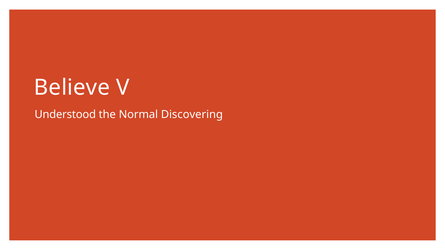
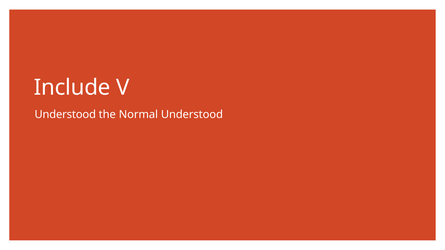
Believe: Believe -> Include (72, 88)
Normal Discovering: Discovering -> Understood (192, 115)
